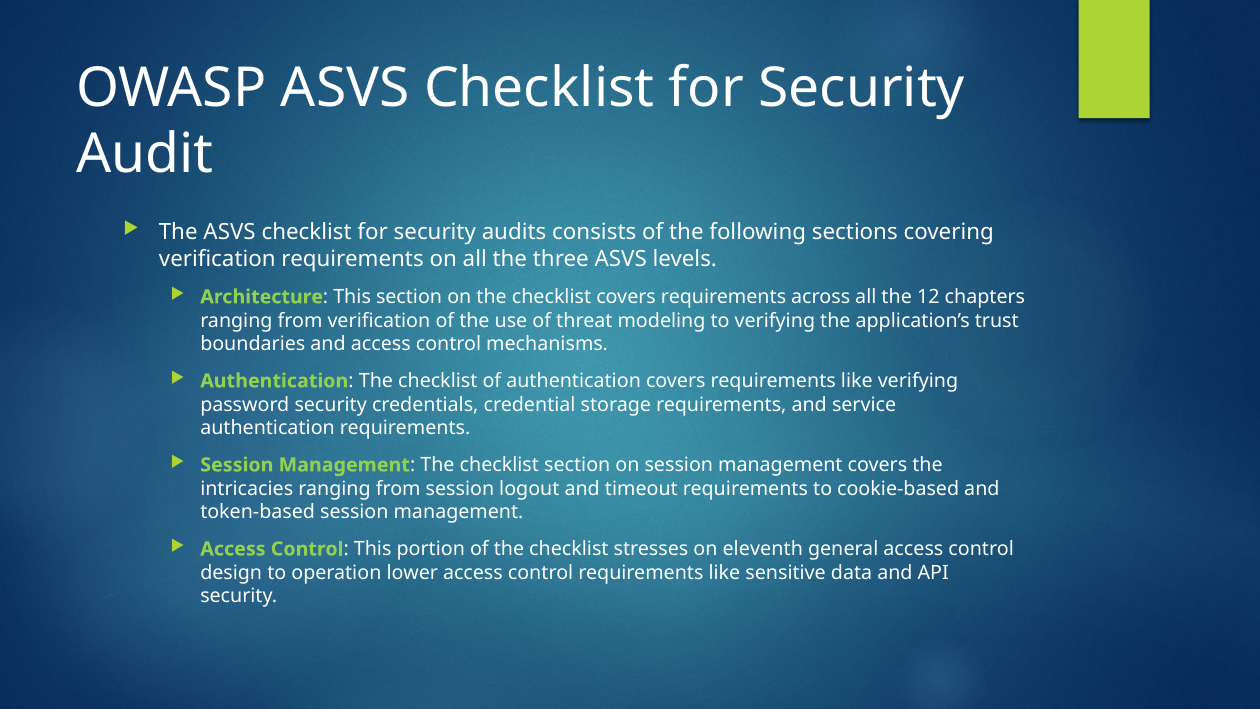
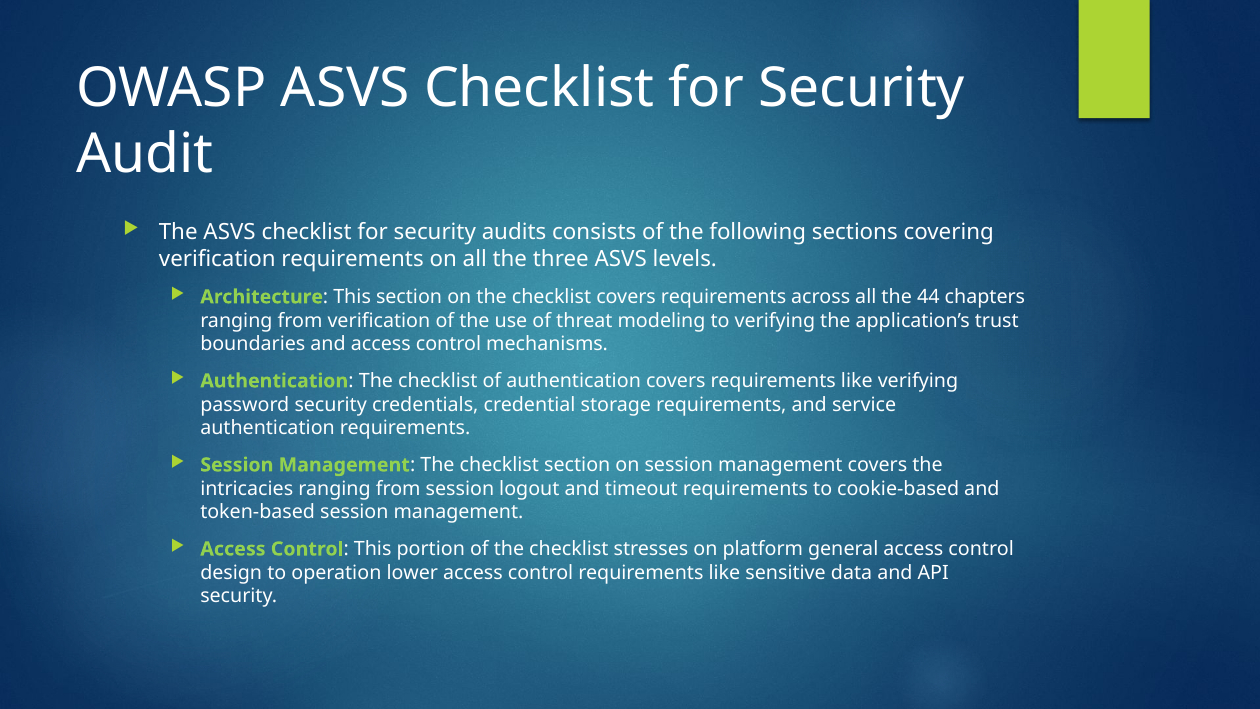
12: 12 -> 44 (928, 297)
eleventh: eleventh -> platform (763, 549)
